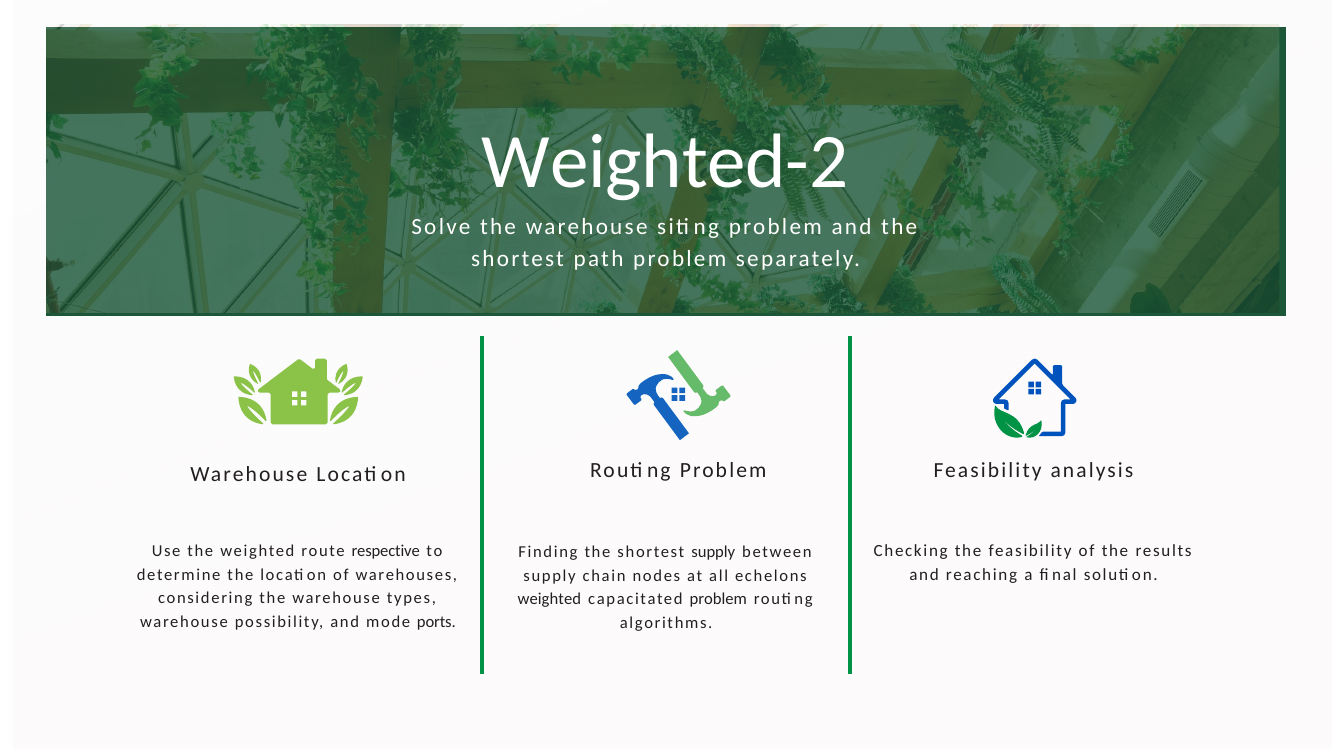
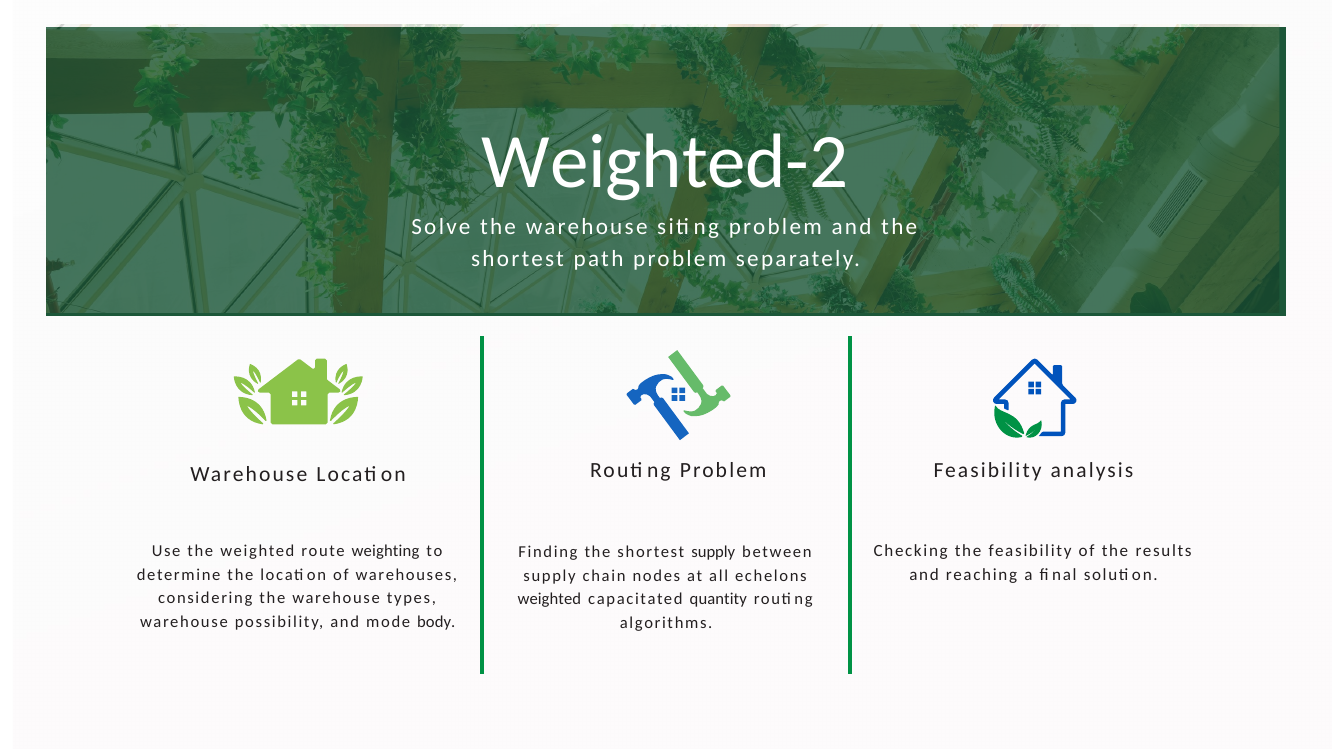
respective: respective -> weighting (386, 551)
capacitated problem: problem -> quantity (718, 599)
ports: ports -> body (436, 622)
